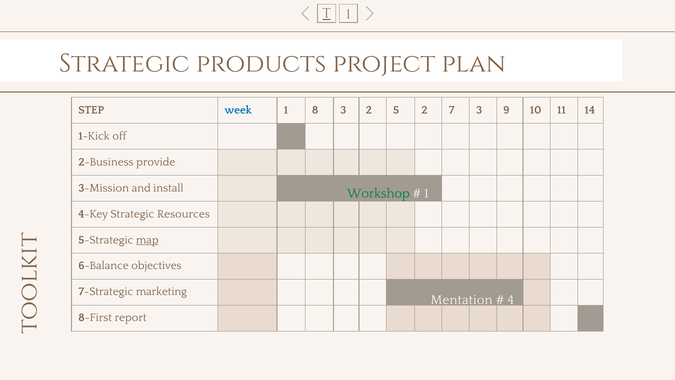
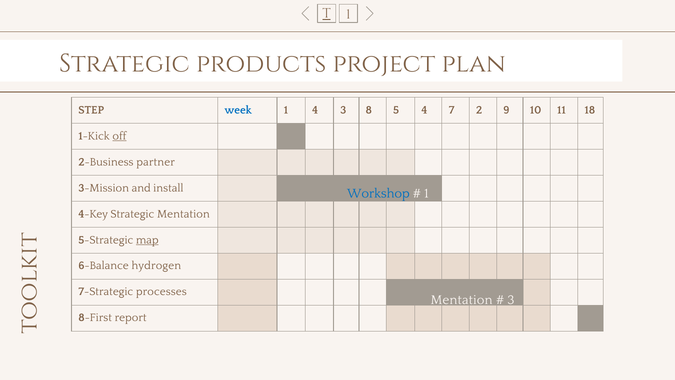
1 8: 8 -> 4 (315, 110)
3 2: 2 -> 8 (369, 110)
5 2: 2 -> 4 (424, 110)
7 3: 3 -> 2 (479, 110)
14: 14 -> 18 (590, 110)
off underline: none -> present (119, 136)
provide: provide -> partner (156, 162)
Workshop colour: green -> blue (378, 193)
Strategic Resources: Resources -> Mentation (183, 214)
objectives: objectives -> hydrogen (156, 266)
marketing: marketing -> processes (161, 292)
4: 4 -> 3 (511, 300)
